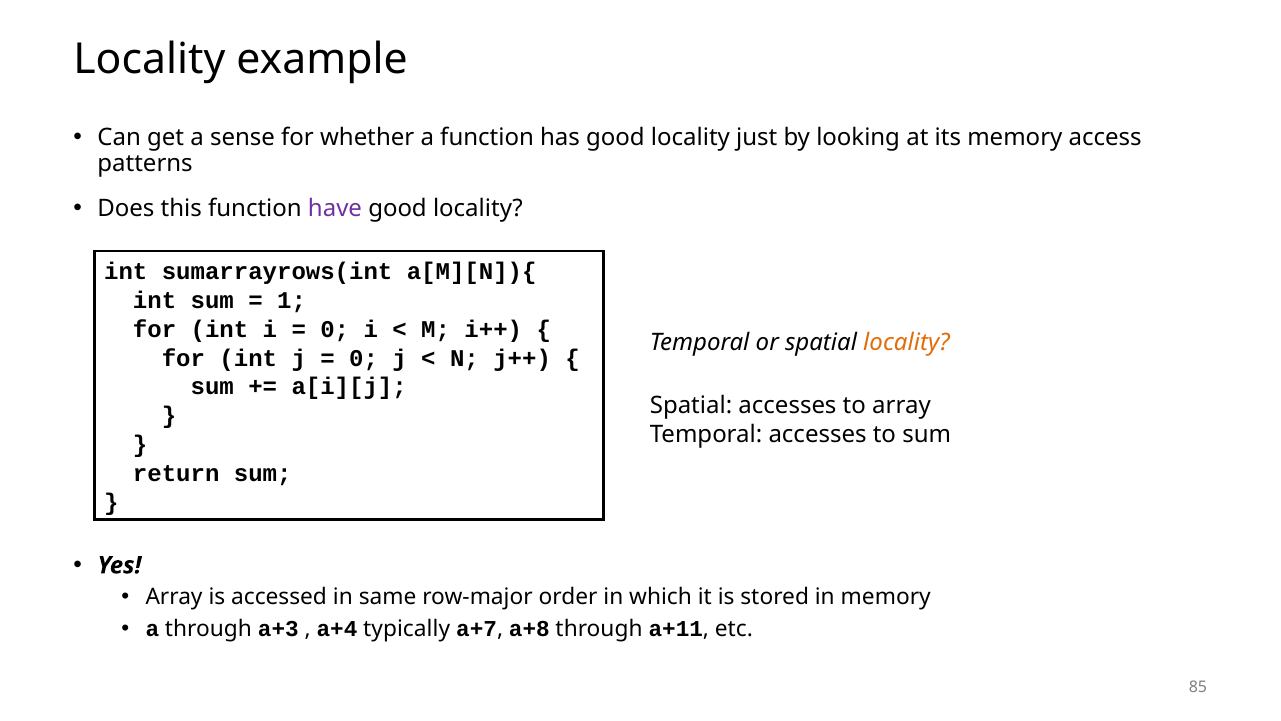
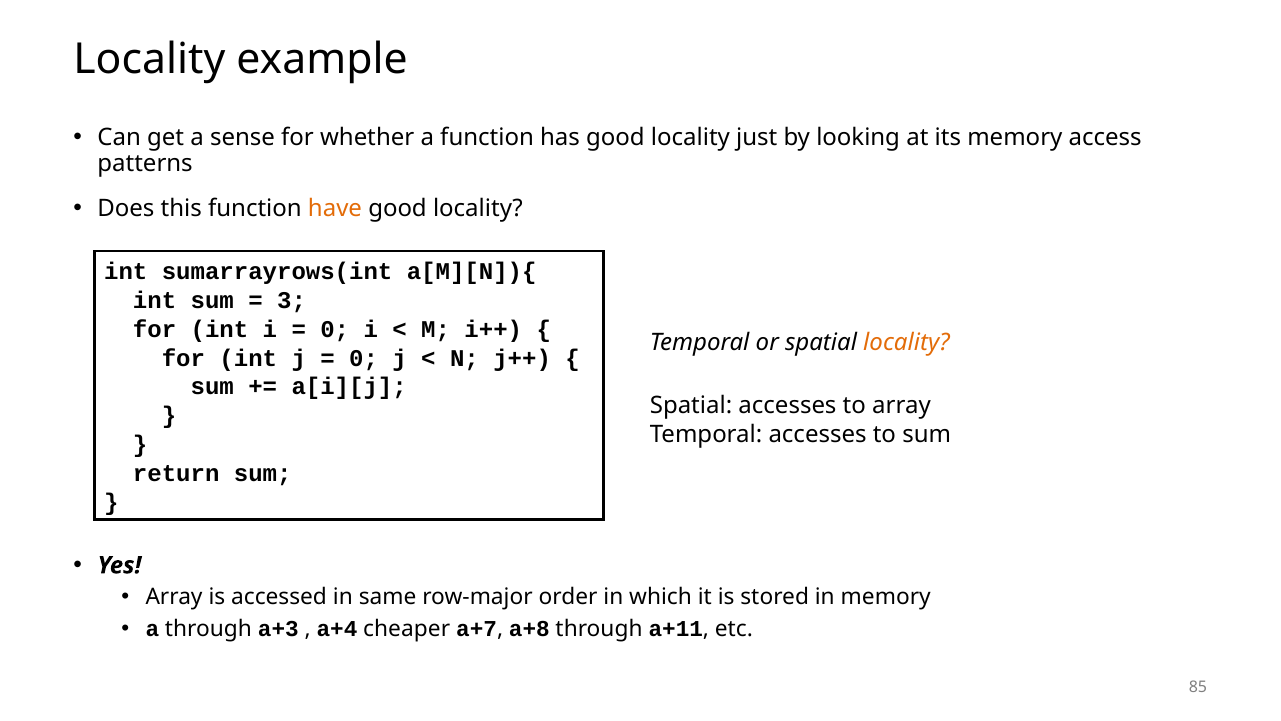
have colour: purple -> orange (335, 208)
1: 1 -> 3 (292, 300)
typically: typically -> cheaper (407, 628)
